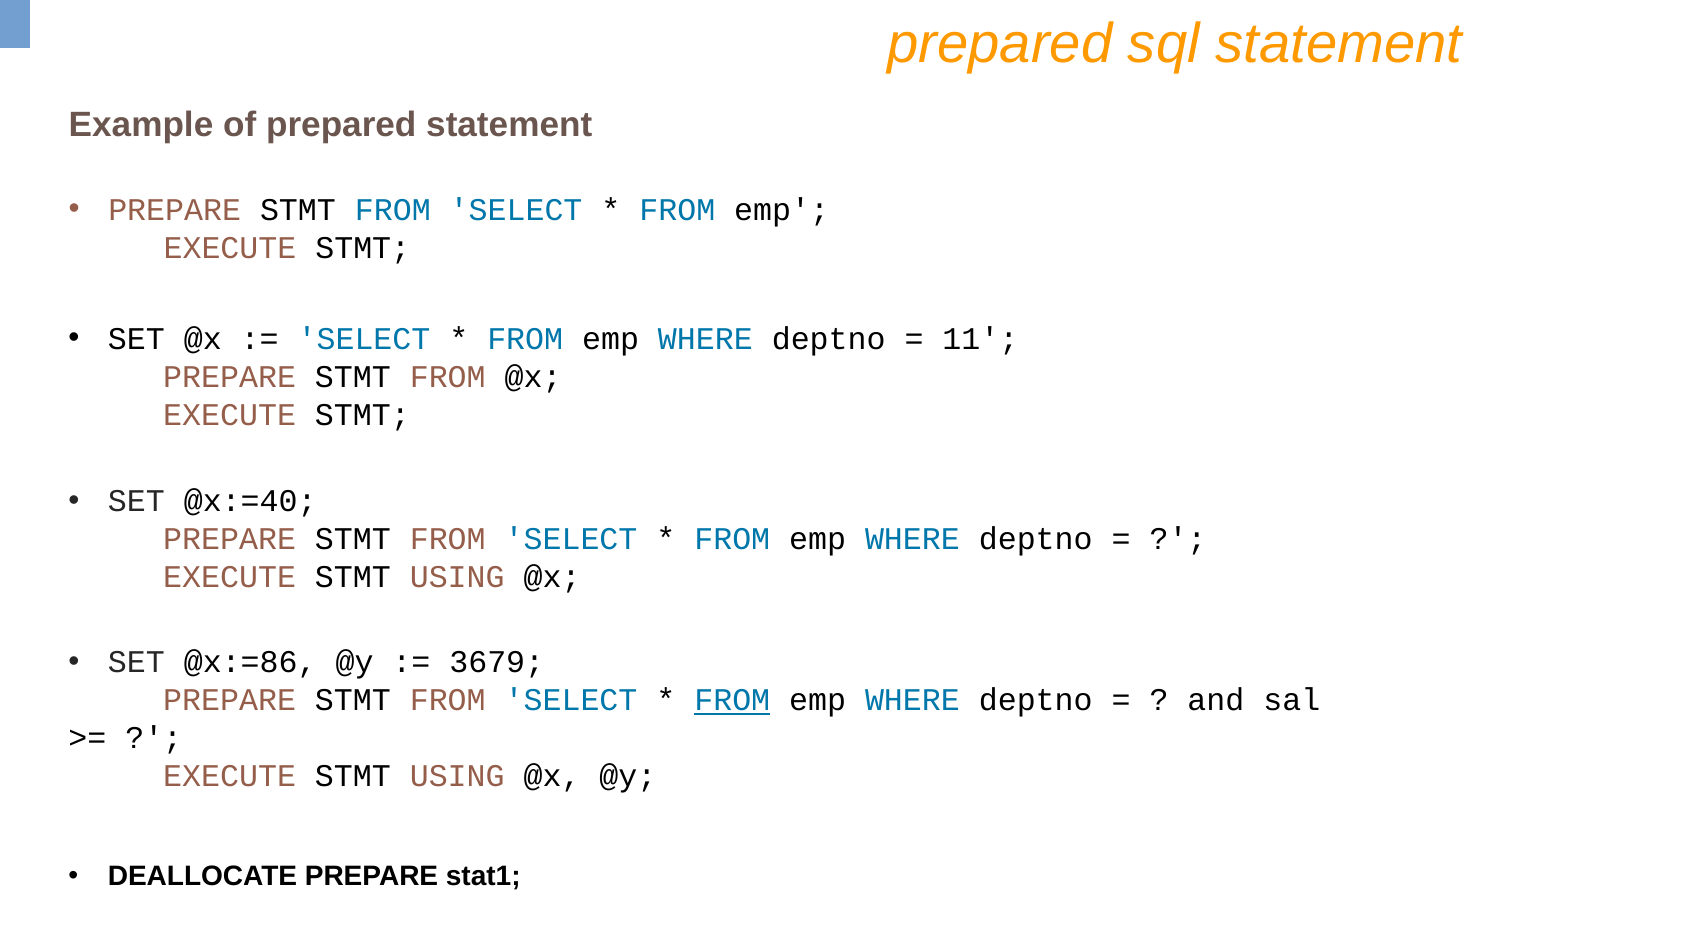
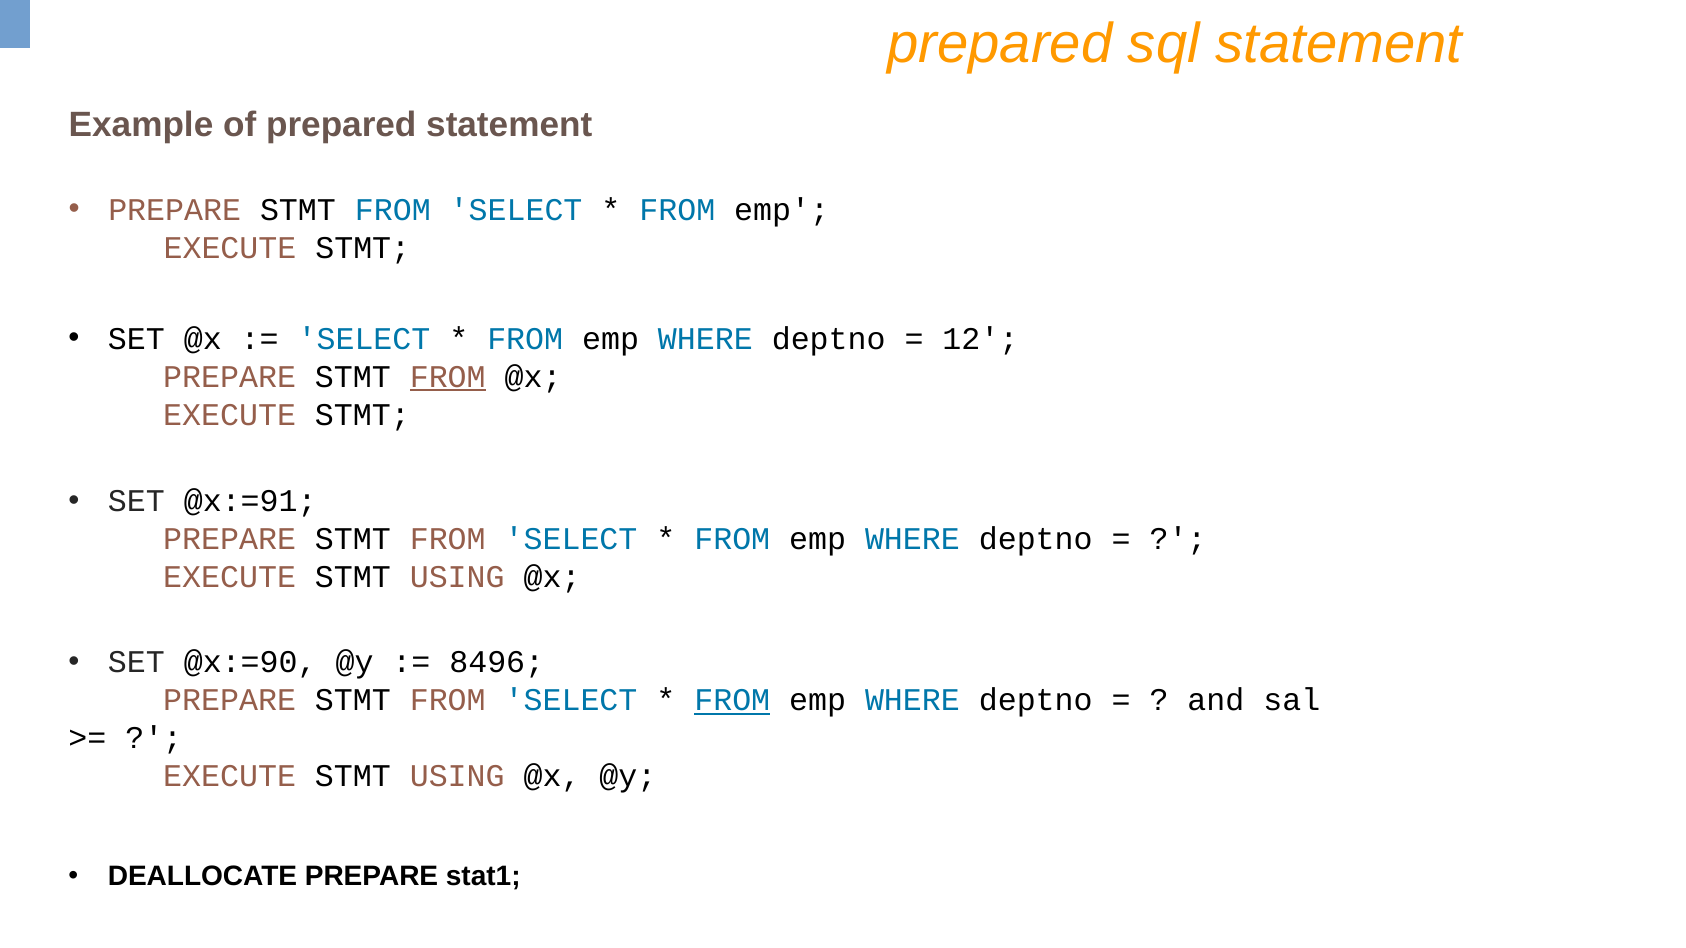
11: 11 -> 12 (980, 339)
FROM underline: none -> present (448, 377)
@x:=40: @x:=40 -> @x:=91 (250, 502)
@x:=86: @x:=86 -> @x:=90 (250, 663)
3679: 3679 -> 8496 (497, 663)
